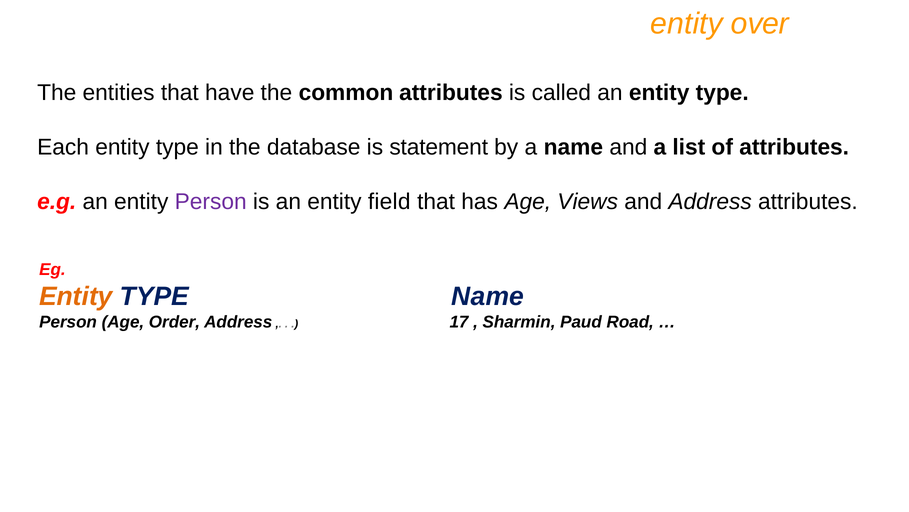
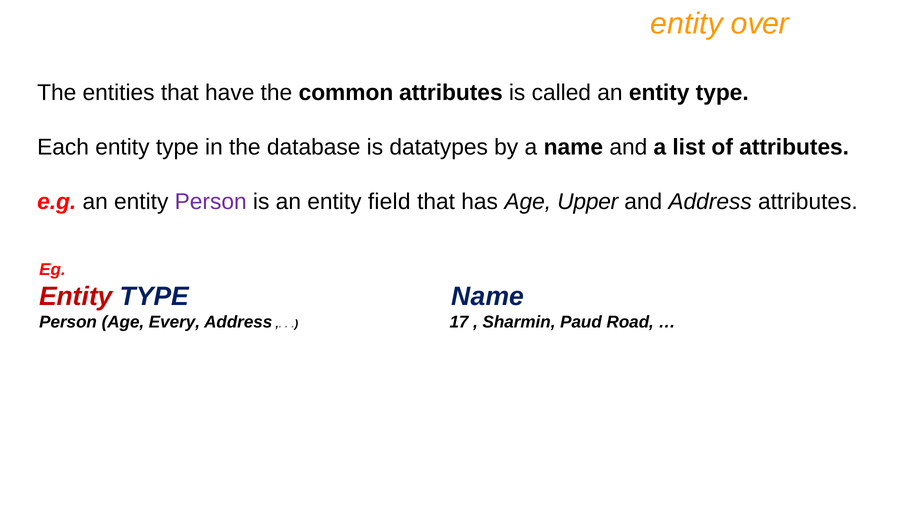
statement: statement -> datatypes (439, 147)
Views: Views -> Upper (588, 202)
Entity colour: orange -> red (76, 296)
Order: Order -> Every (174, 322)
